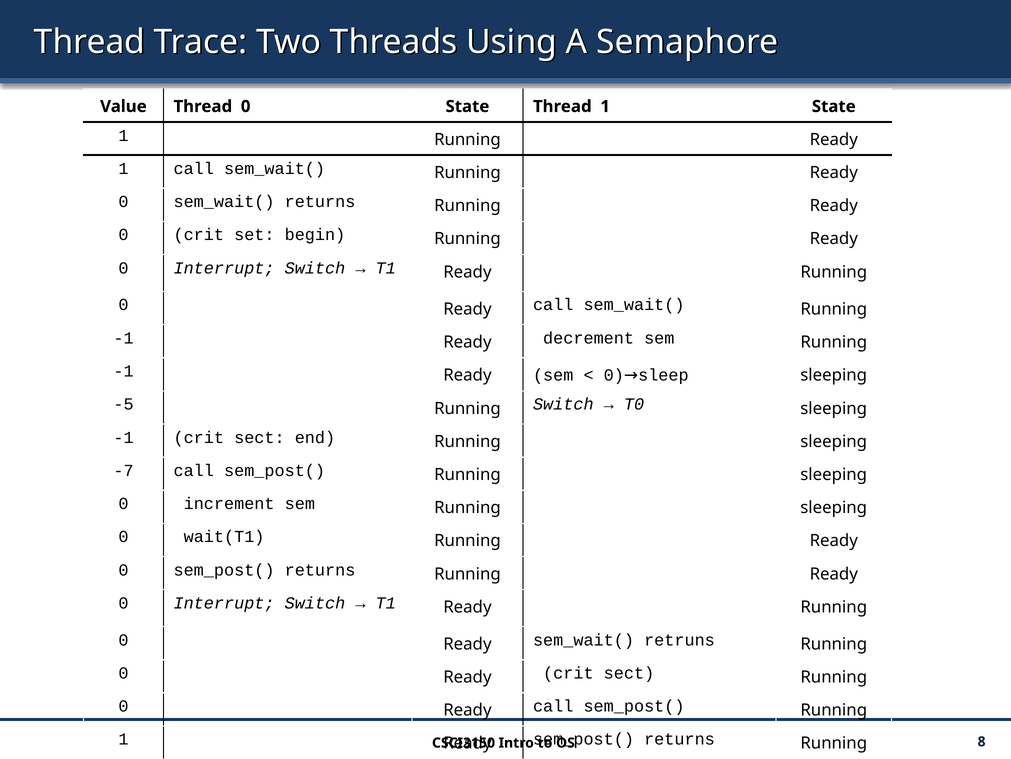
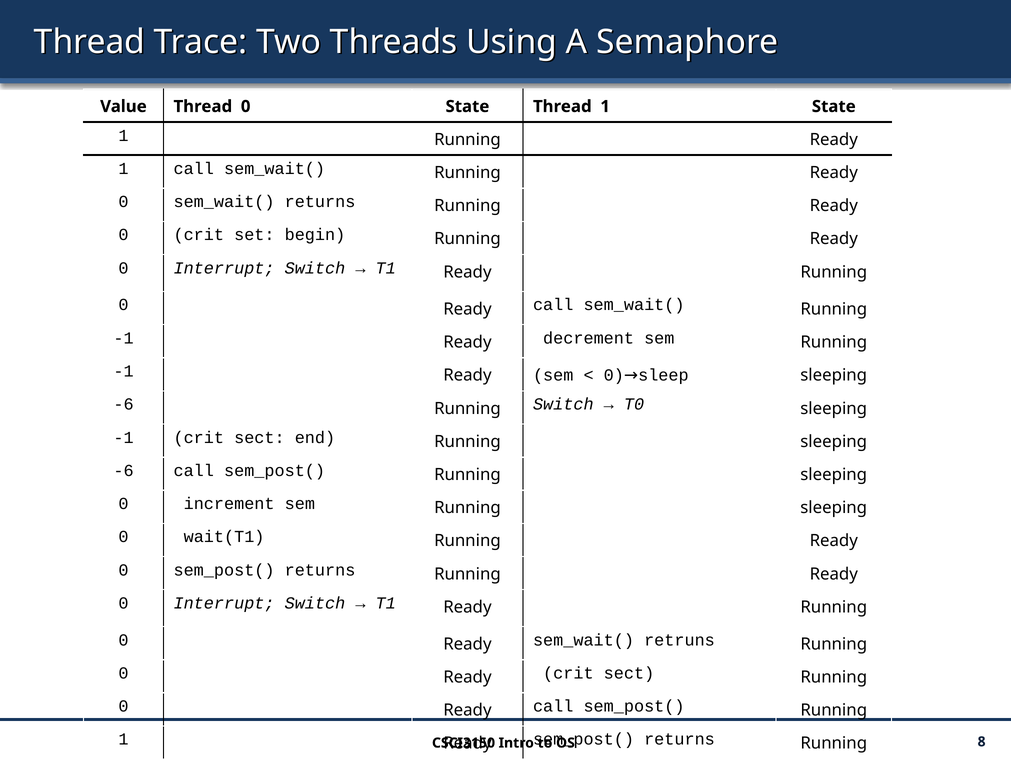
-5: -5 -> -6 (124, 404)
-7: -7 -> -6 (124, 470)
